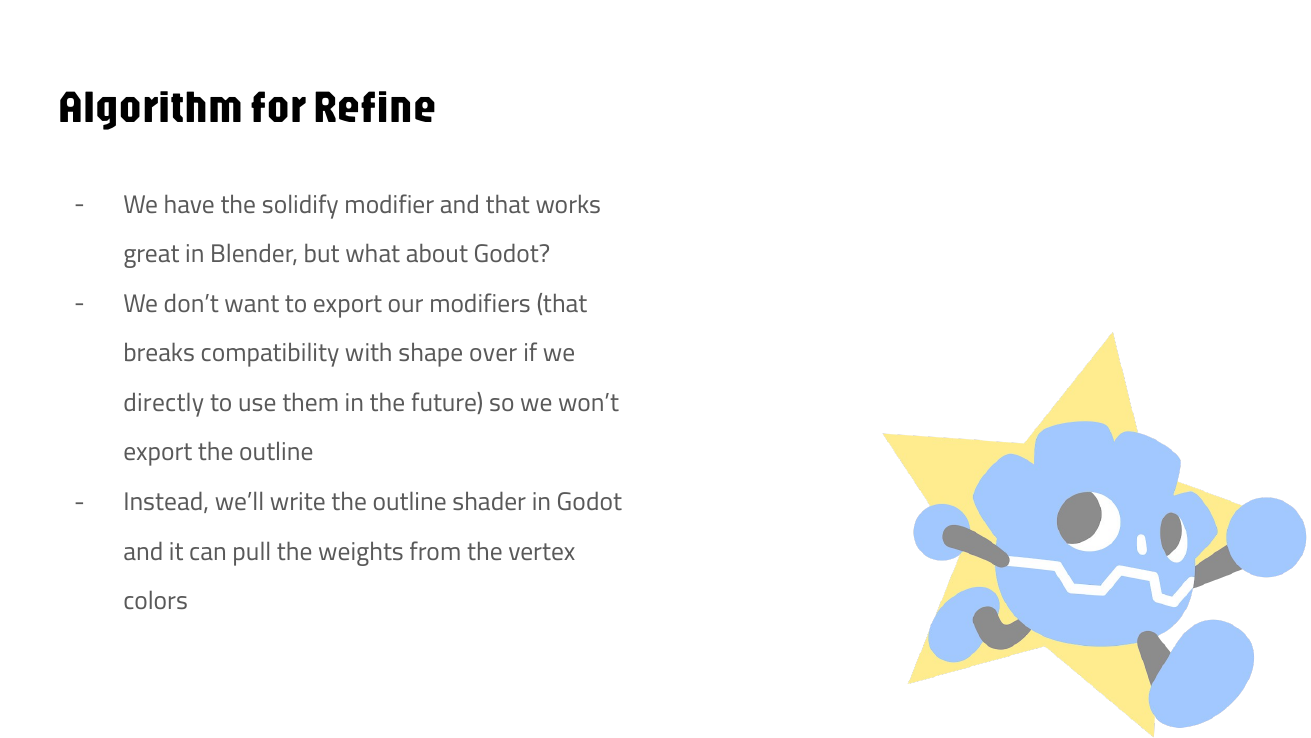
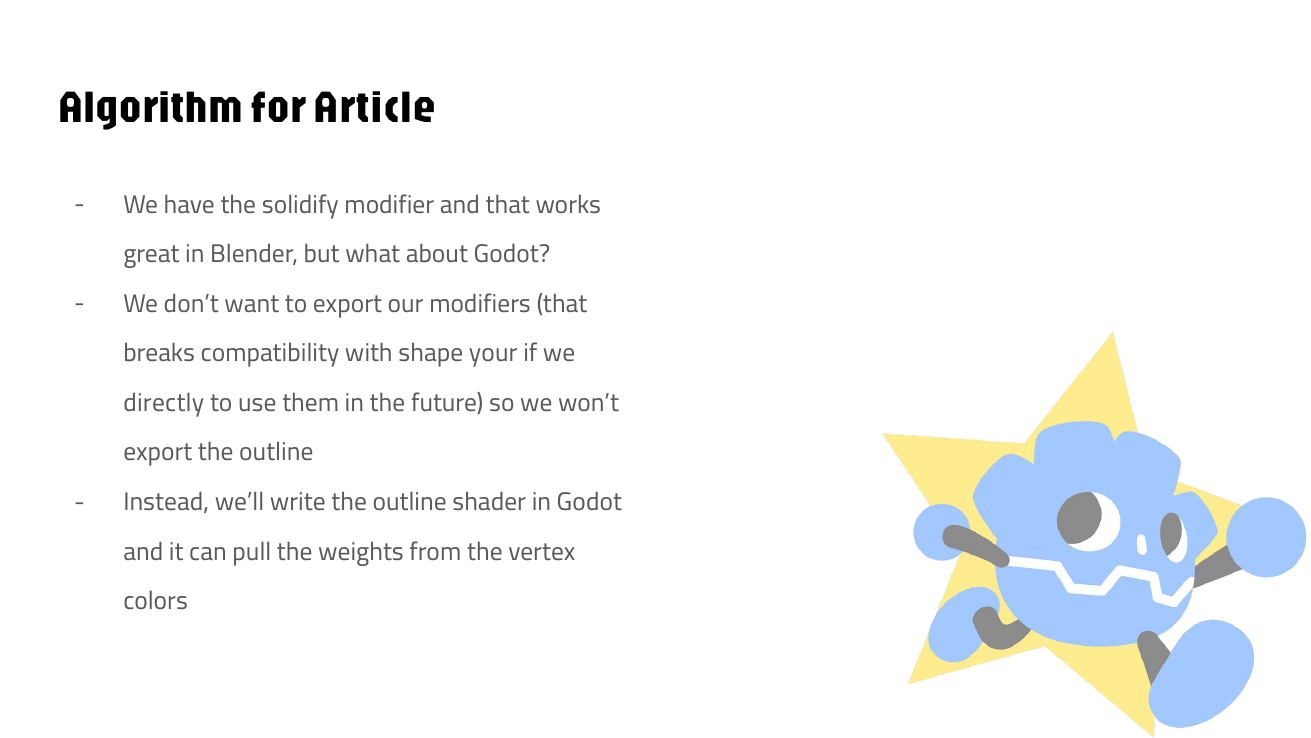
Refine: Refine -> Article (375, 107)
over: over -> your (493, 353)
